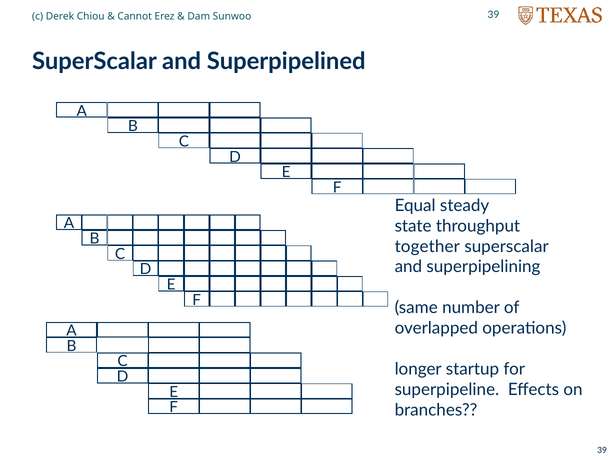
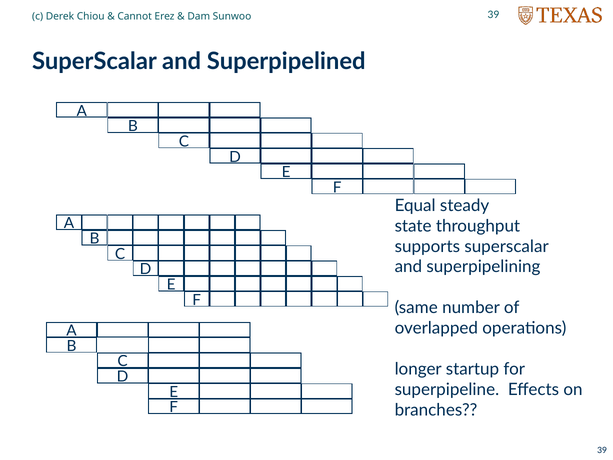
together: together -> supports (427, 246)
